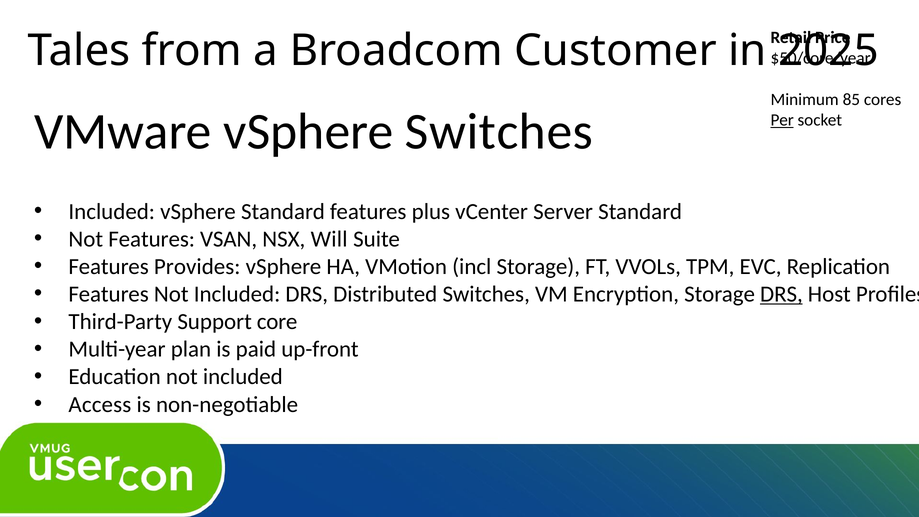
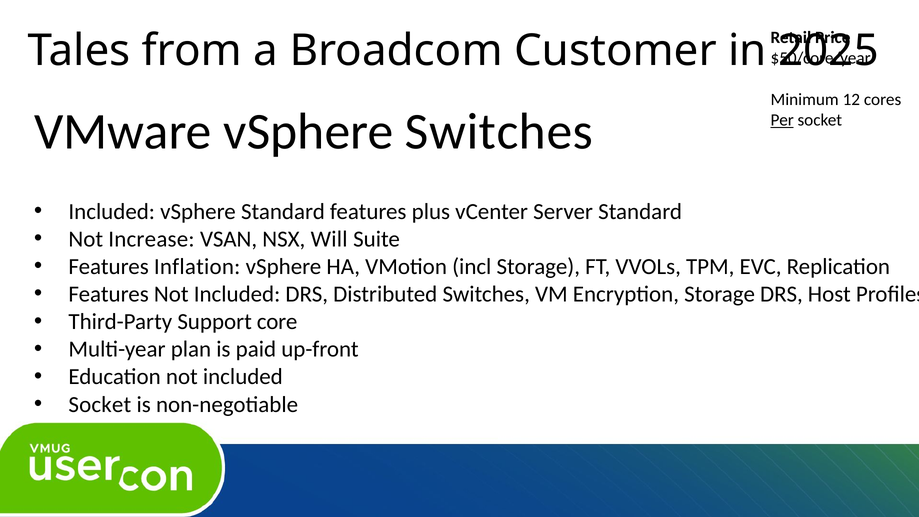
85: 85 -> 12 (851, 100)
Not Features: Features -> Increase (151, 239)
Provides: Provides -> Inflation (197, 267)
DRS underline: present -> none (781, 294)
Access: Access -> Socket (100, 404)
